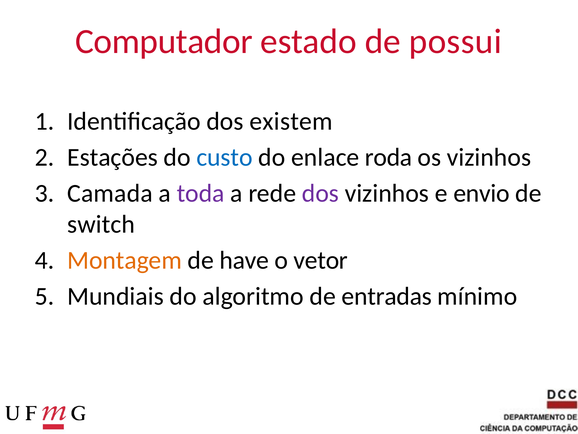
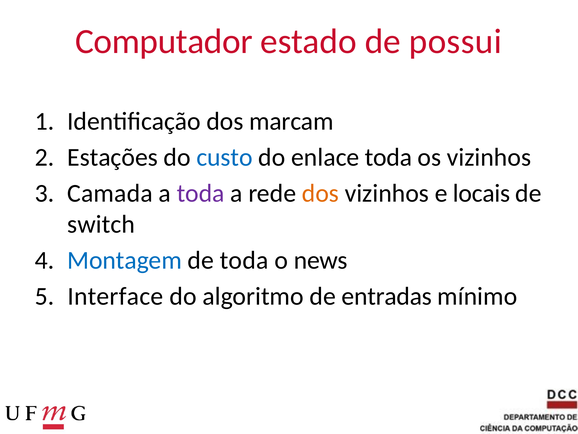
existem: existem -> marcam (291, 121)
enlace roda: roda -> toda (389, 157)
dos colour: purple -> orange (320, 193)
envio: envio -> locais (482, 193)
Montagem colour: orange -> blue (125, 260)
de have: have -> toda (244, 260)
vetor: vetor -> news (321, 260)
Mundiais: Mundiais -> Interface (115, 296)
